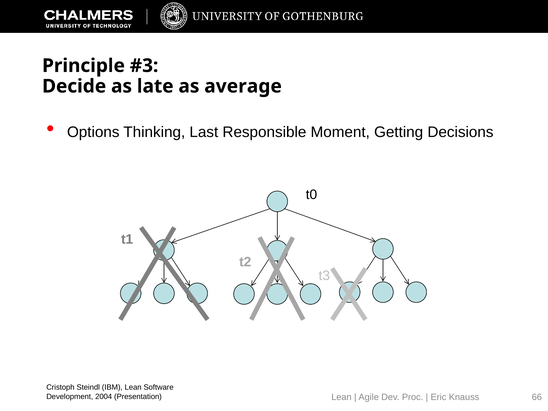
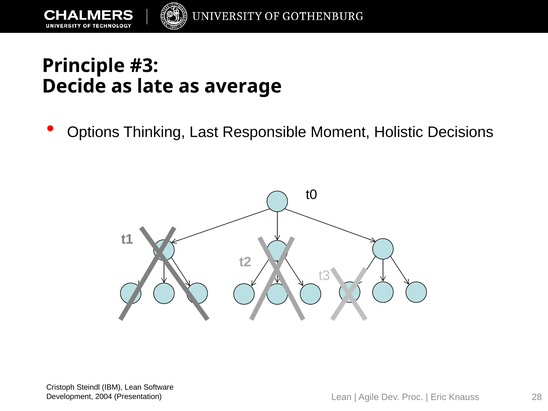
Getting: Getting -> Holistic (399, 132)
66: 66 -> 28 (537, 397)
